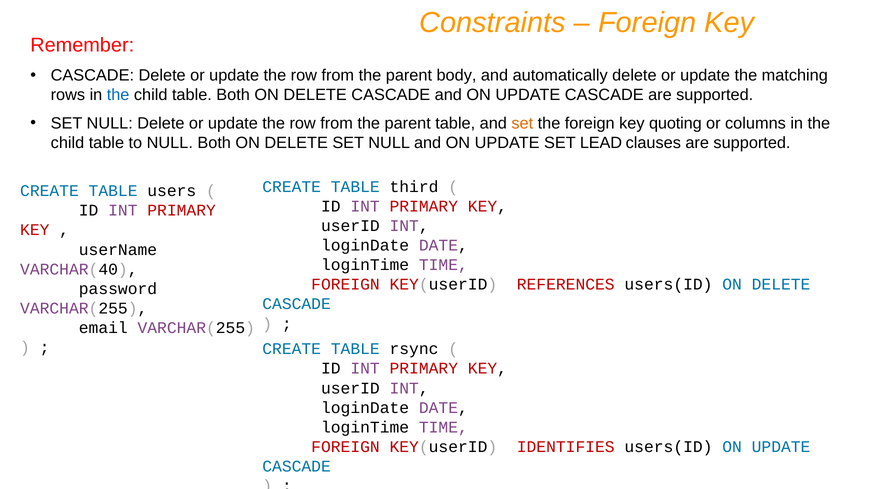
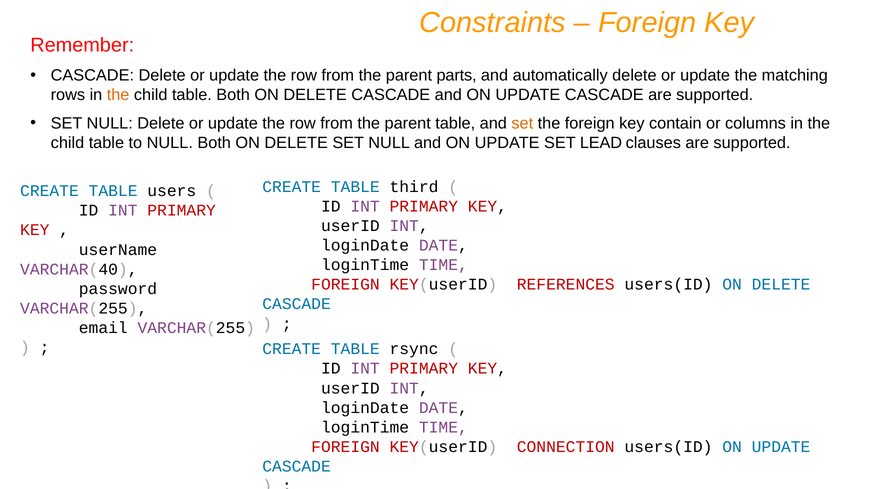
body: body -> parts (457, 76)
the colour: blue -> orange (118, 95)
quoting: quoting -> contain (675, 123)
IDENTIFIES: IDENTIFIES -> CONNECTION (566, 447)
